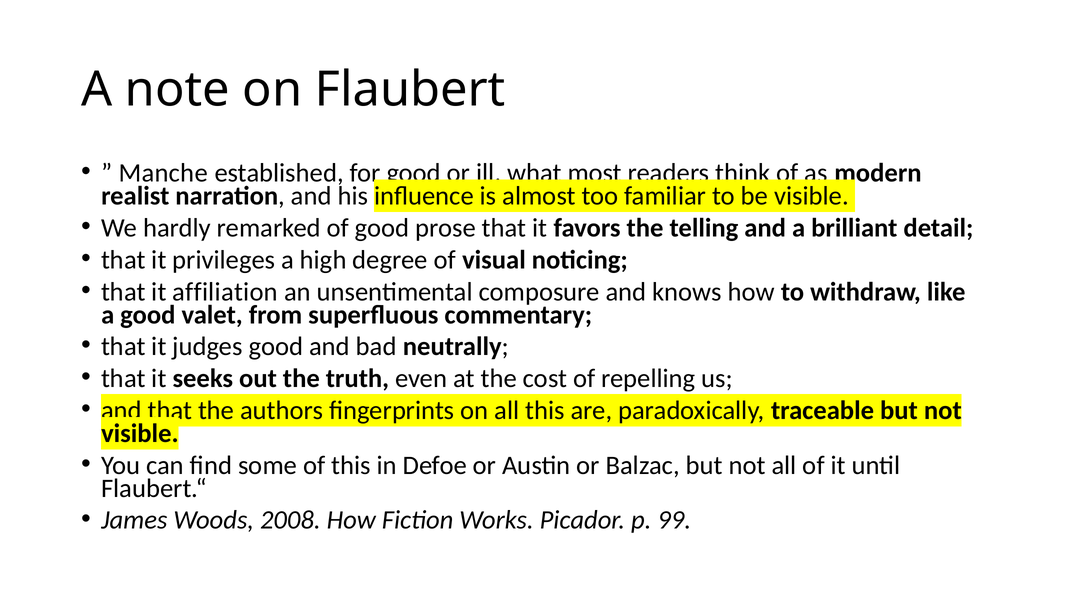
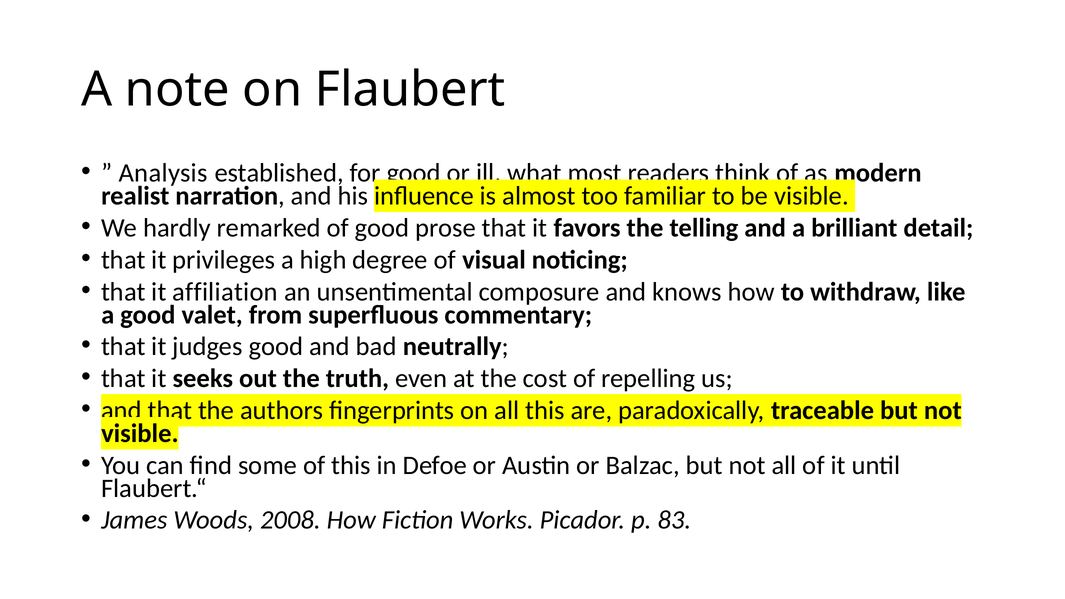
Manche: Manche -> Analysis (163, 173)
99: 99 -> 83 (674, 520)
